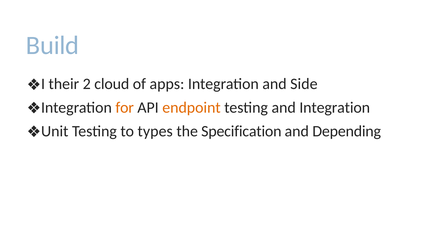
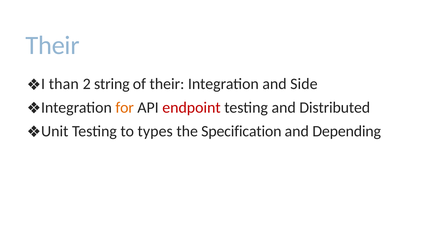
Build: Build -> Their (53, 45)
their: their -> than (64, 84)
cloud: cloud -> string (112, 84)
of apps: apps -> their (167, 84)
endpoint colour: orange -> red (192, 107)
and Integration: Integration -> Distributed (335, 107)
